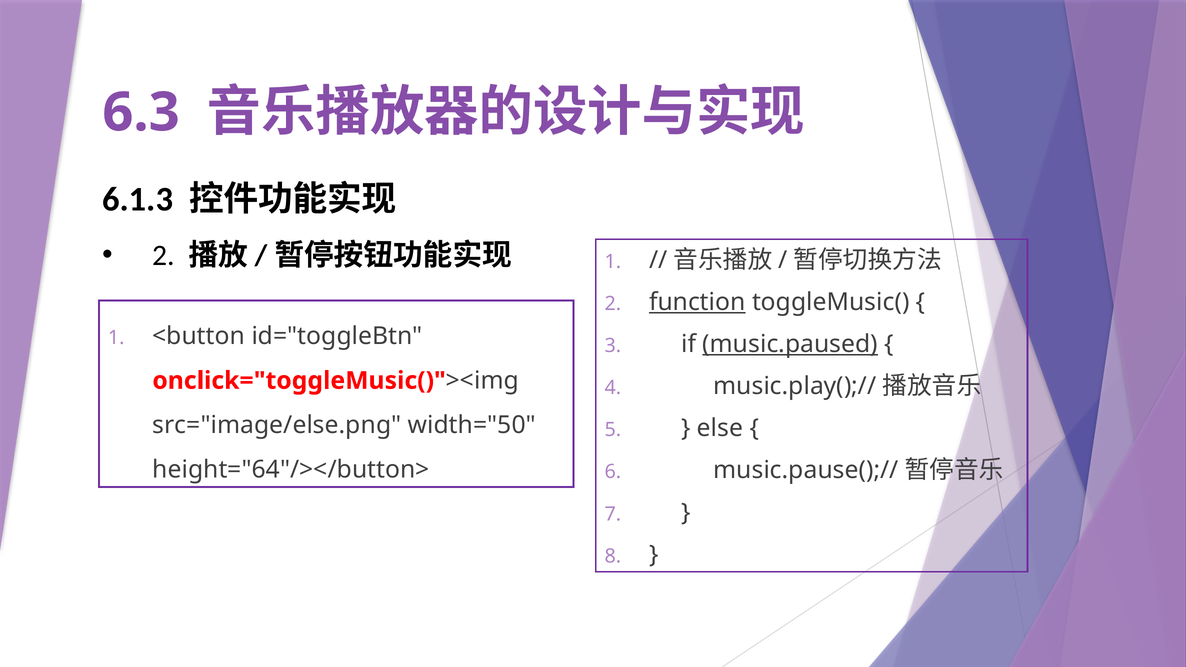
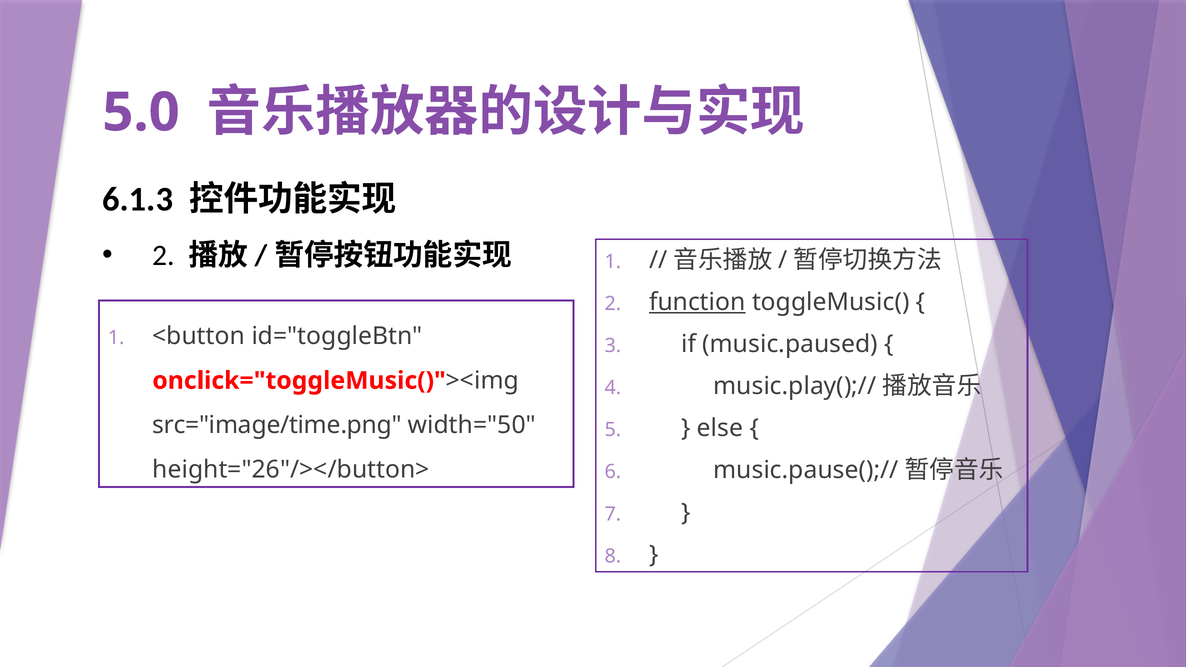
6.3: 6.3 -> 5.0 (141, 113)
music.paused underline: present -> none (790, 344)
src="image/else.png: src="image/else.png -> src="image/time.png (277, 425)
height="64"/></button>: height="64"/></button> -> height="26"/></button> (291, 470)
